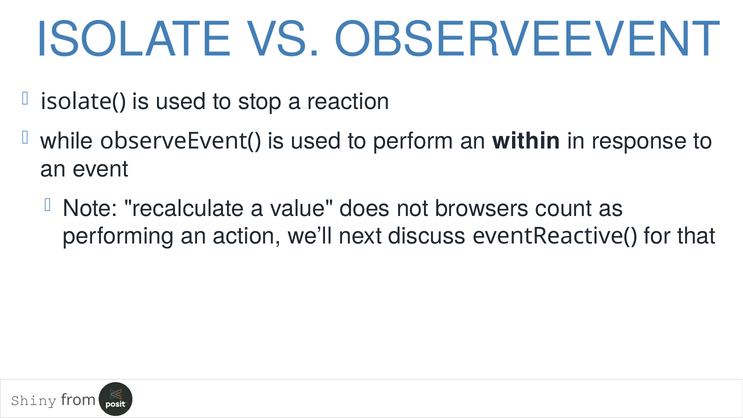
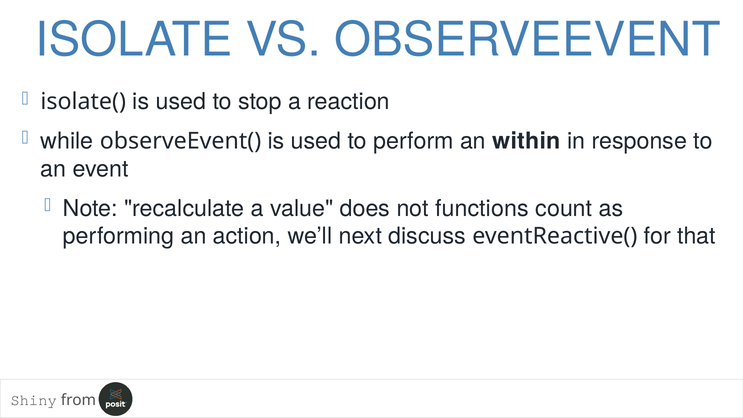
browsers: browsers -> functions (482, 208)
